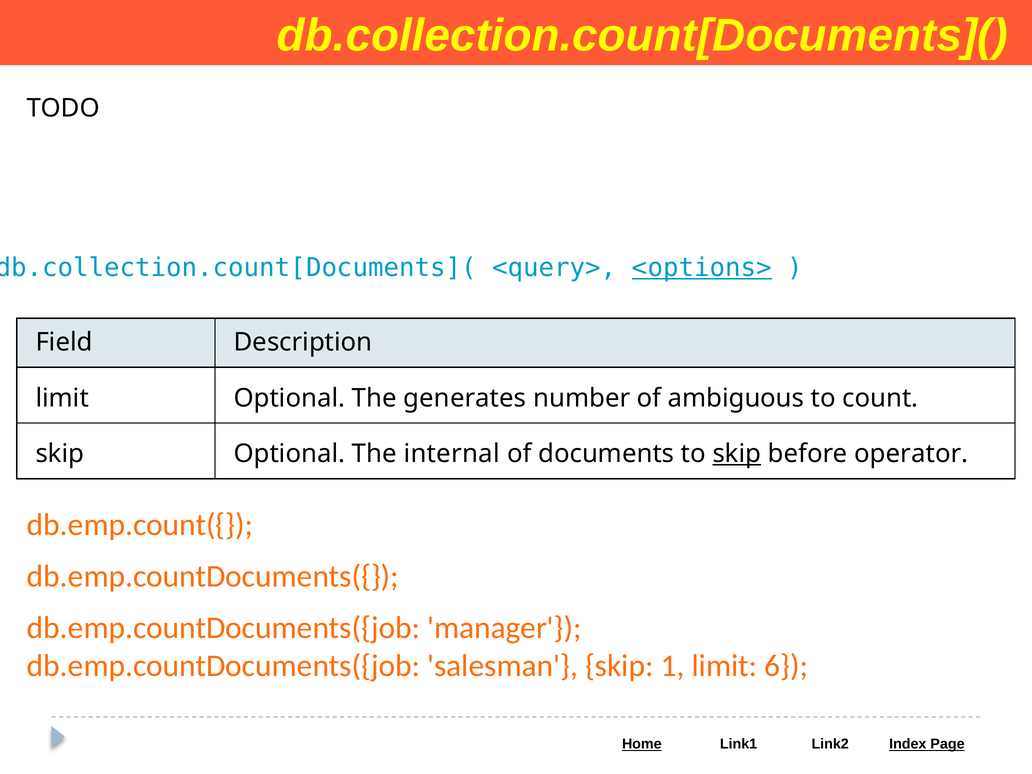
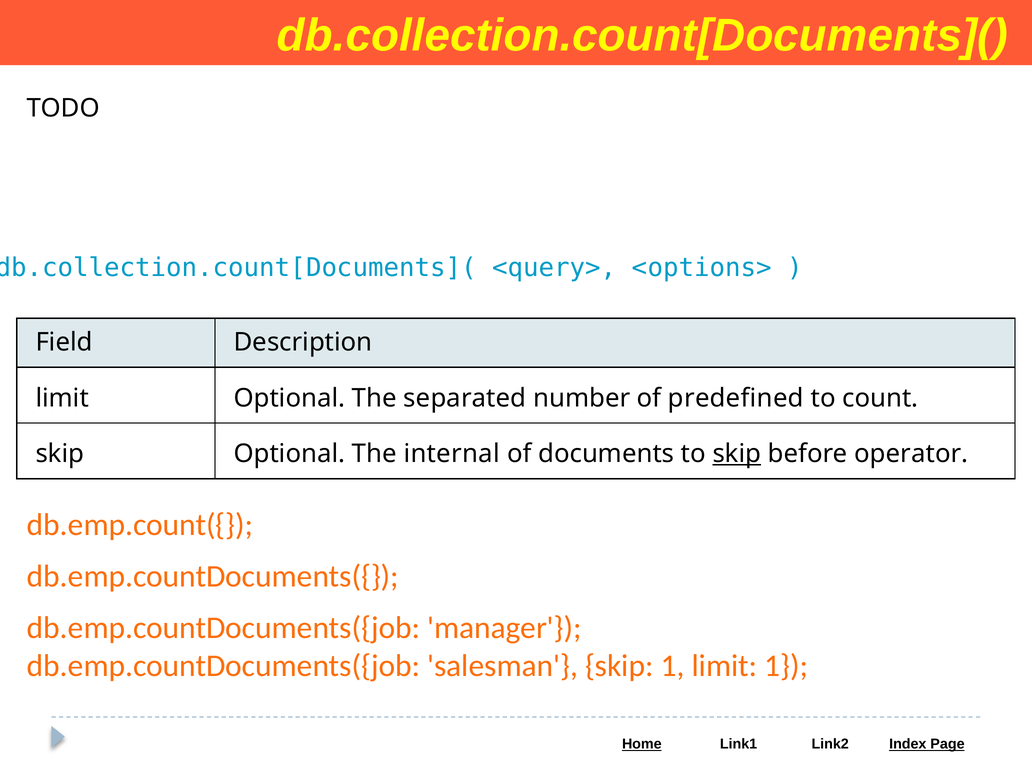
<options> underline: present -> none (702, 268)
generates: generates -> separated (465, 398)
ambiguous: ambiguous -> predefined (736, 398)
limit 6: 6 -> 1 (786, 666)
